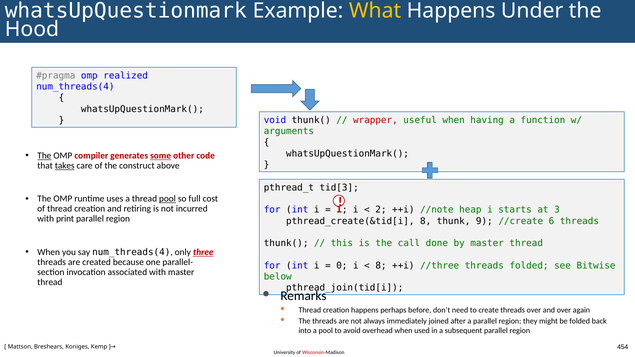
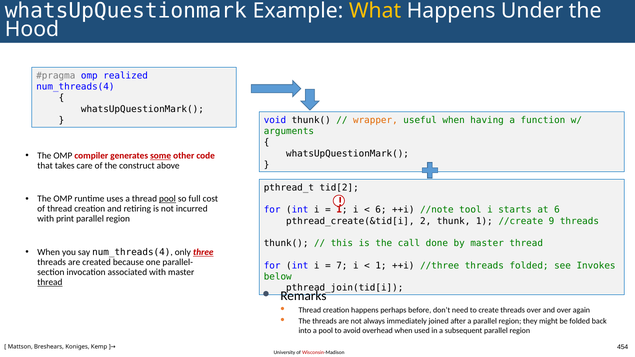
wrapper colour: red -> orange (375, 120)
The underline: present -> none (44, 156)
takes underline: present -> none (65, 166)
tid[3: tid[3 -> tid[2 (339, 188)
2: 2 -> 6 (381, 210)
heap: heap -> tool (470, 210)
at 3: 3 -> 6 (557, 210)
pthread_create(&tid[i 8: 8 -> 2 (426, 221)
thunk 9: 9 -> 1 (484, 221)
6: 6 -> 9 (551, 221)
0: 0 -> 7 (342, 266)
8: 8 -> 1 (381, 266)
Bitwise: Bitwise -> Invokes (596, 266)
thread underline: none -> present (50, 282)
